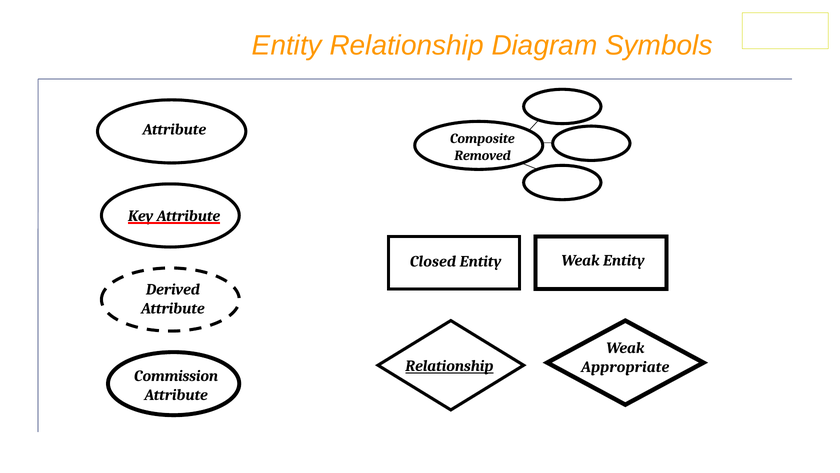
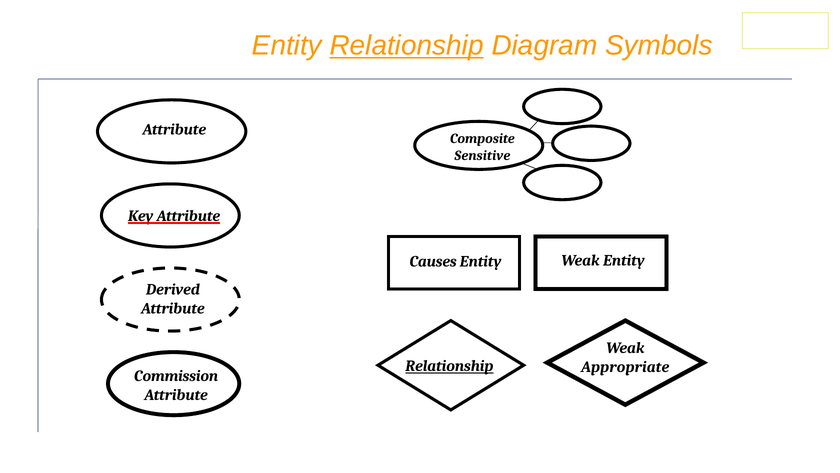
Relationship underline: none -> present (407, 46)
Removed: Removed -> Sensitive (482, 155)
Closed: Closed -> Causes (433, 261)
